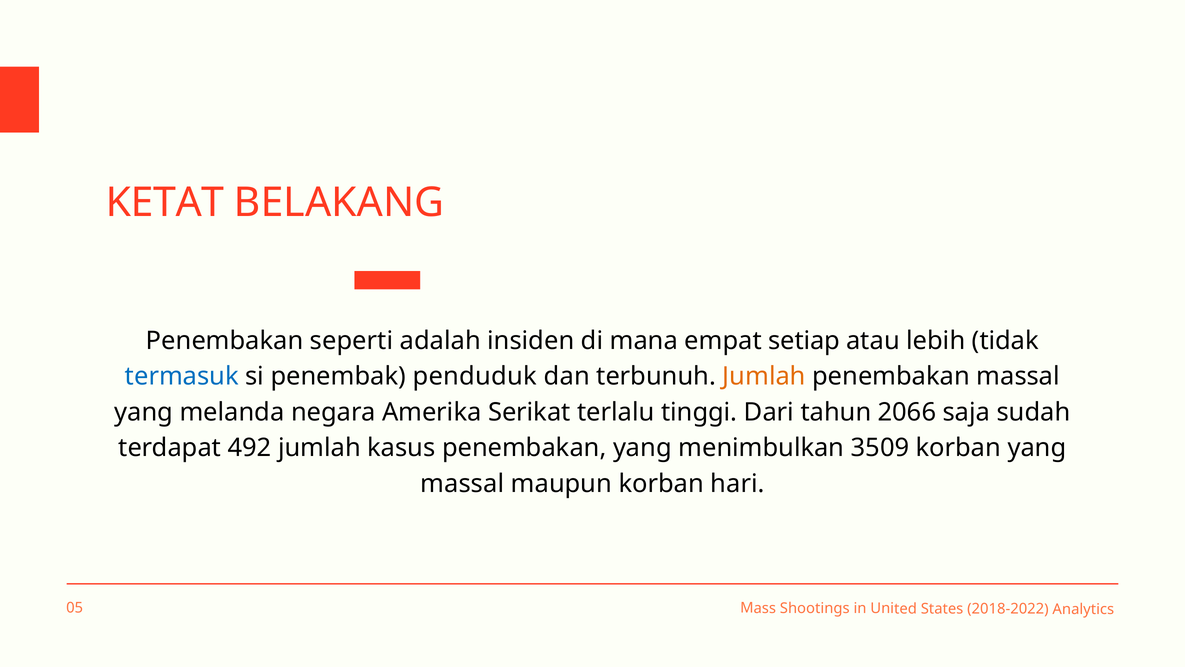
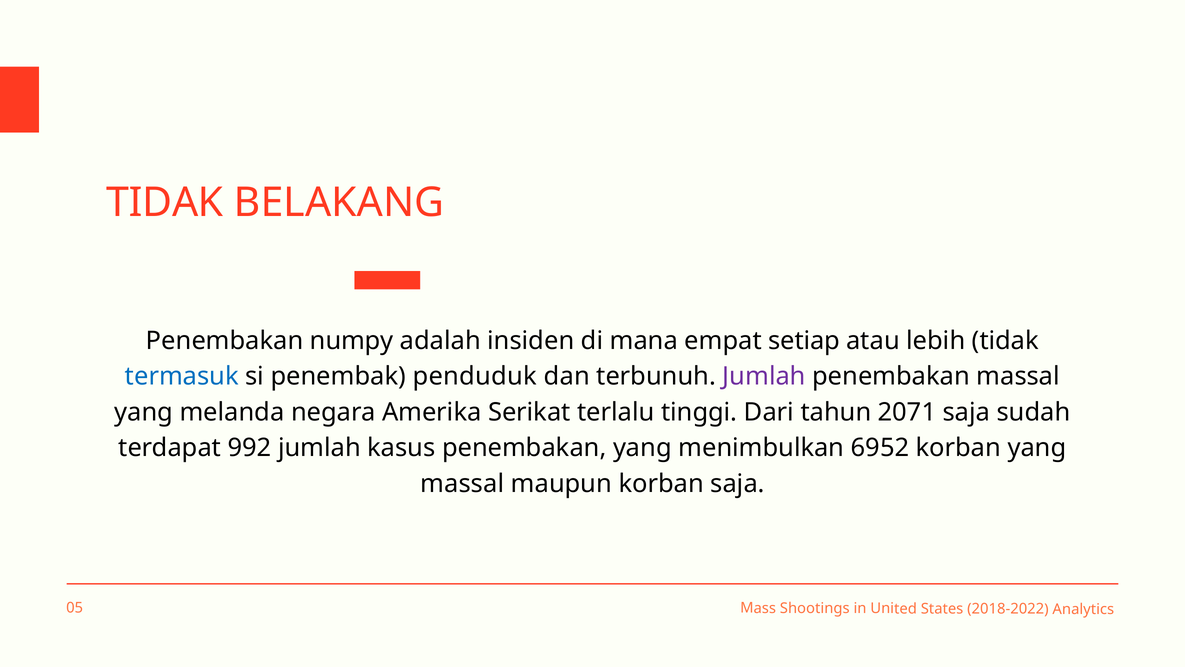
KETAT: KETAT -> TIDAK (165, 203)
seperti: seperti -> numpy (352, 340)
Jumlah colour: orange -> purple (764, 376)
2066: 2066 -> 2071 (907, 412)
492: 492 -> 992 (250, 448)
3509: 3509 -> 6952 (880, 448)
korban hari: hari -> saja (738, 483)
